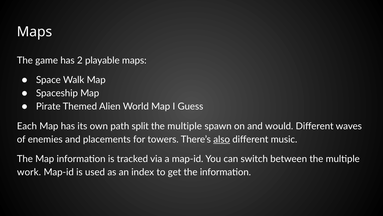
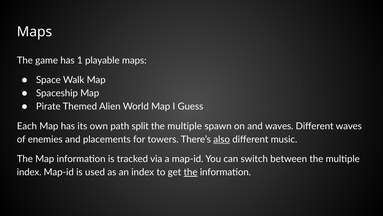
2: 2 -> 1 (80, 60)
and would: would -> waves (279, 126)
work: work -> index (29, 172)
the underline: none -> present (191, 172)
